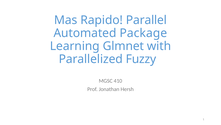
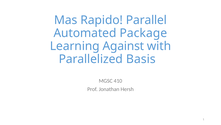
Glmnet: Glmnet -> Against (123, 46)
Fuzzy: Fuzzy -> Basis (141, 59)
